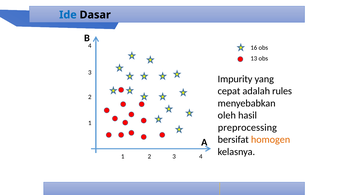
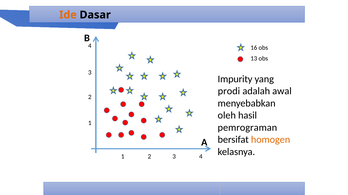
Ide colour: blue -> orange (68, 15)
cepat: cepat -> prodi (229, 91)
rules: rules -> awal (282, 91)
preprocessing: preprocessing -> pemrograman (247, 128)
